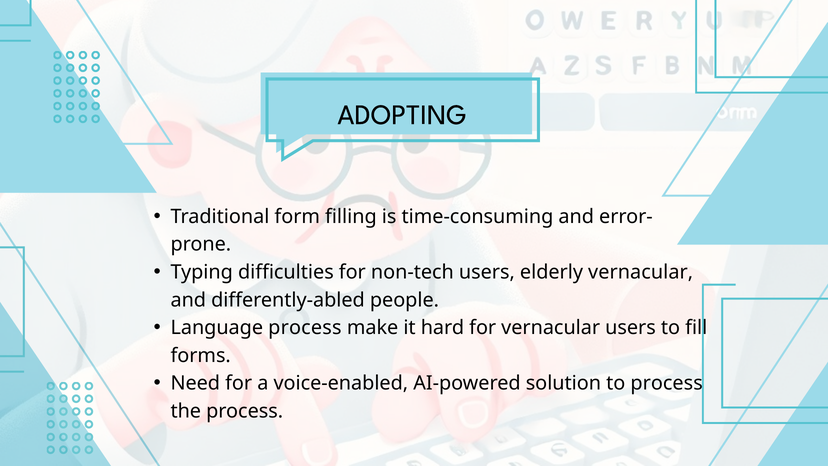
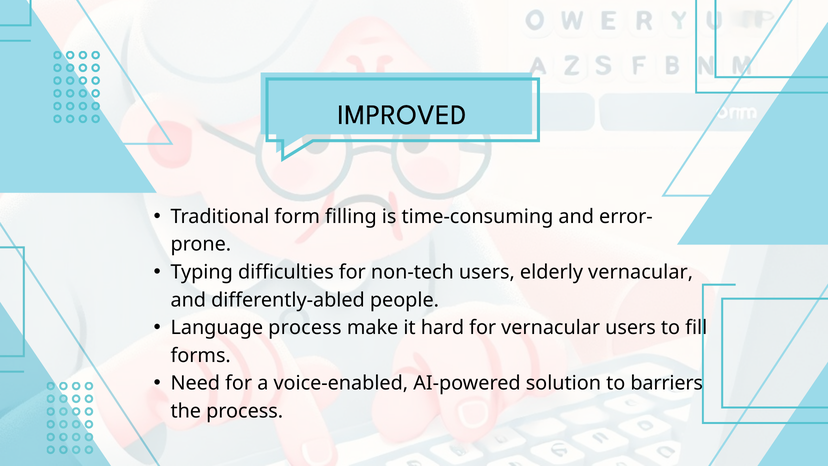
ADOPTING: ADOPTING -> IMPROVED (402, 115)
to process: process -> barriers (667, 383)
